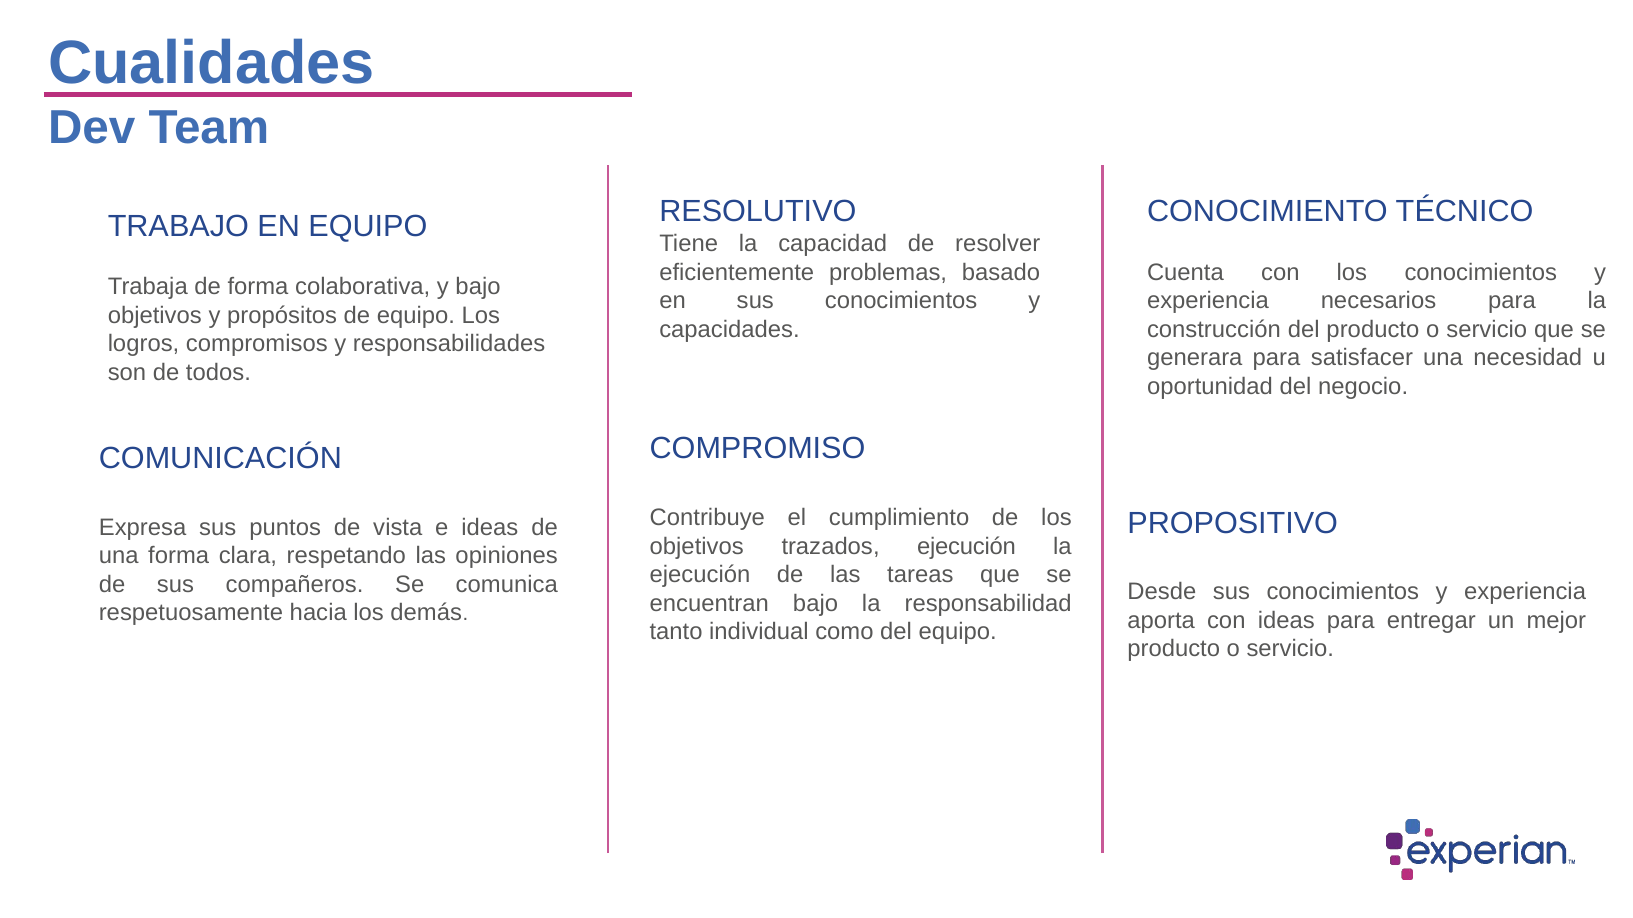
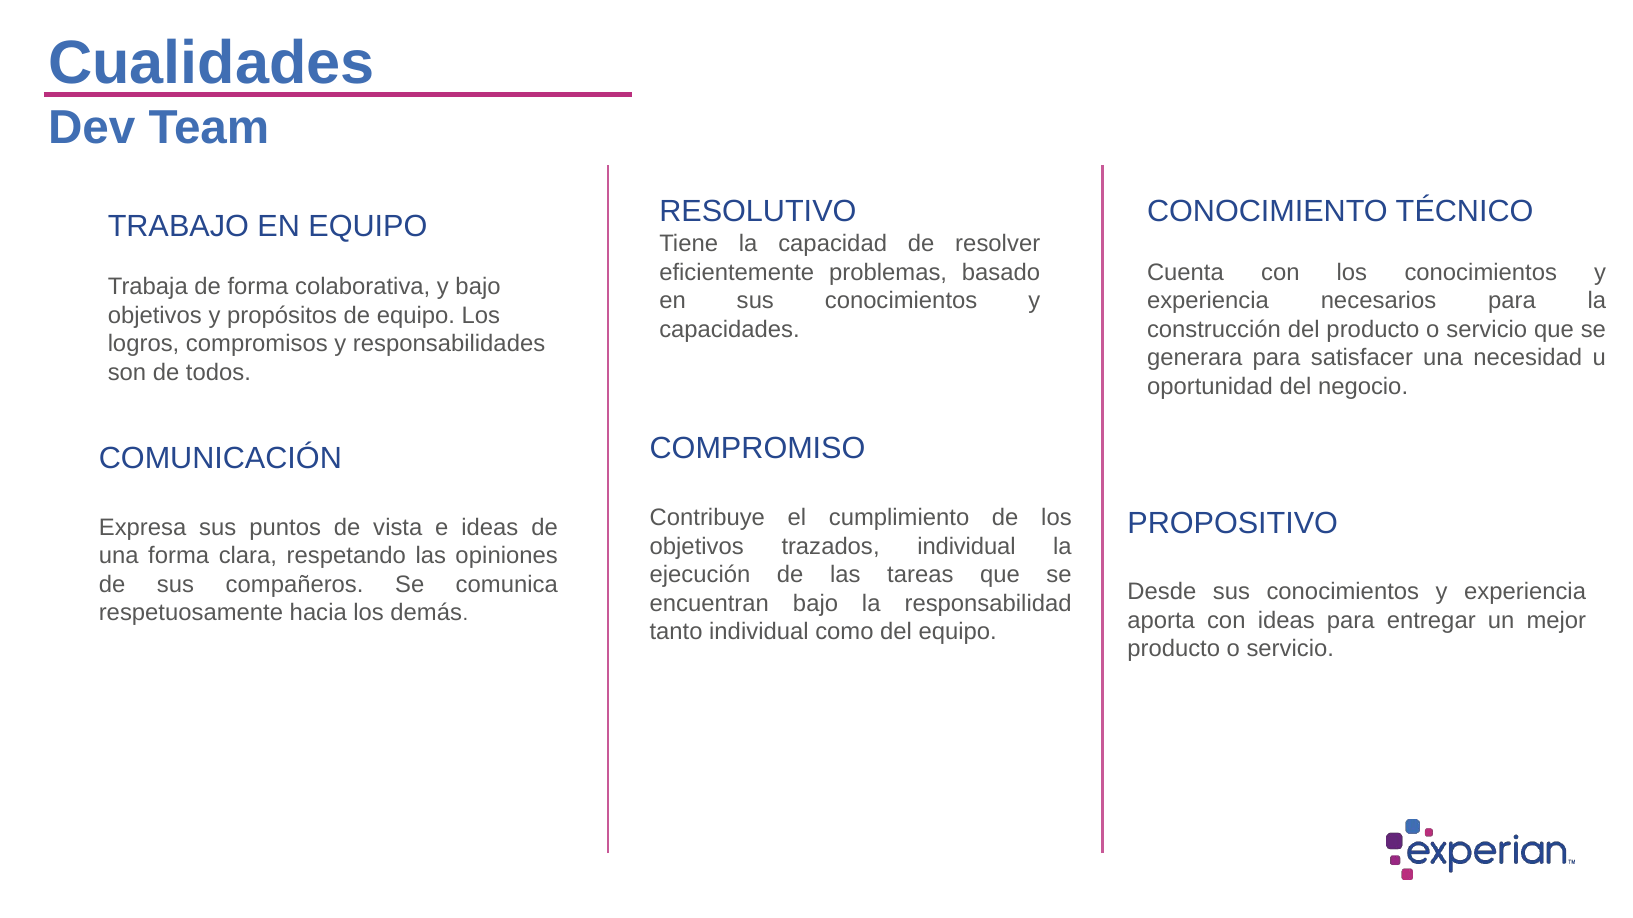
trazados ejecución: ejecución -> individual (966, 547)
